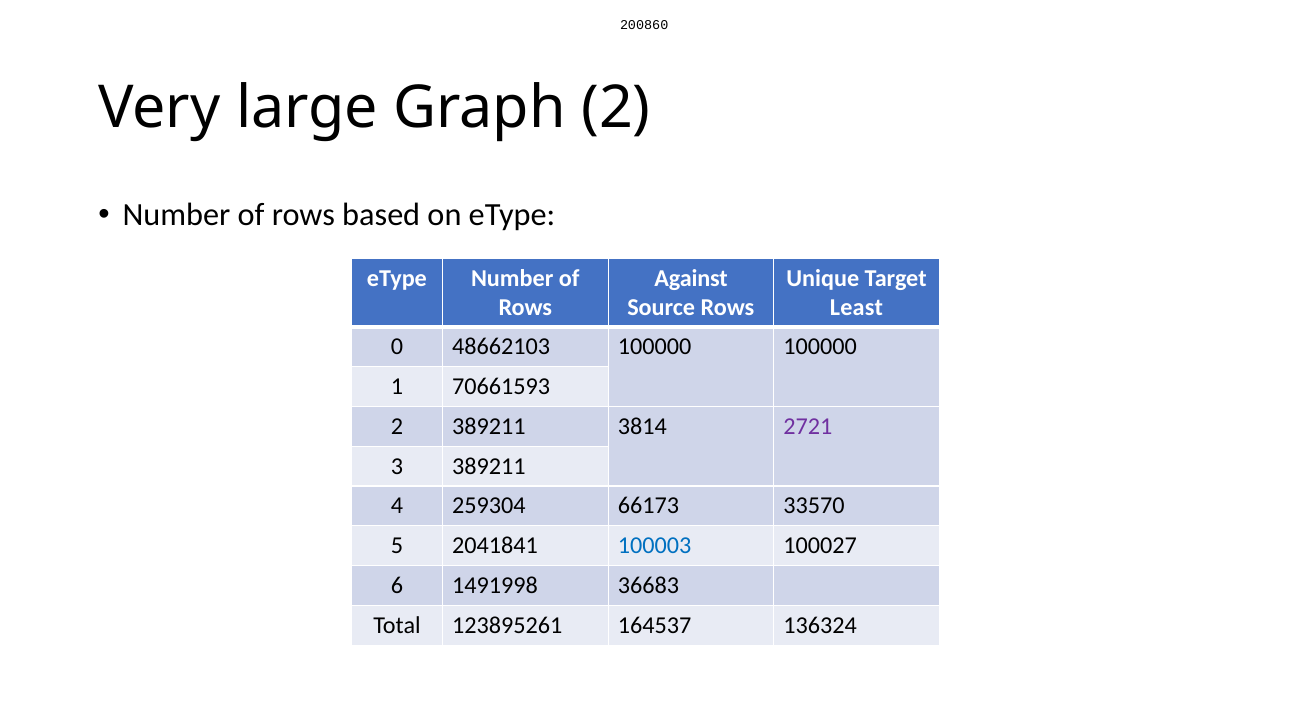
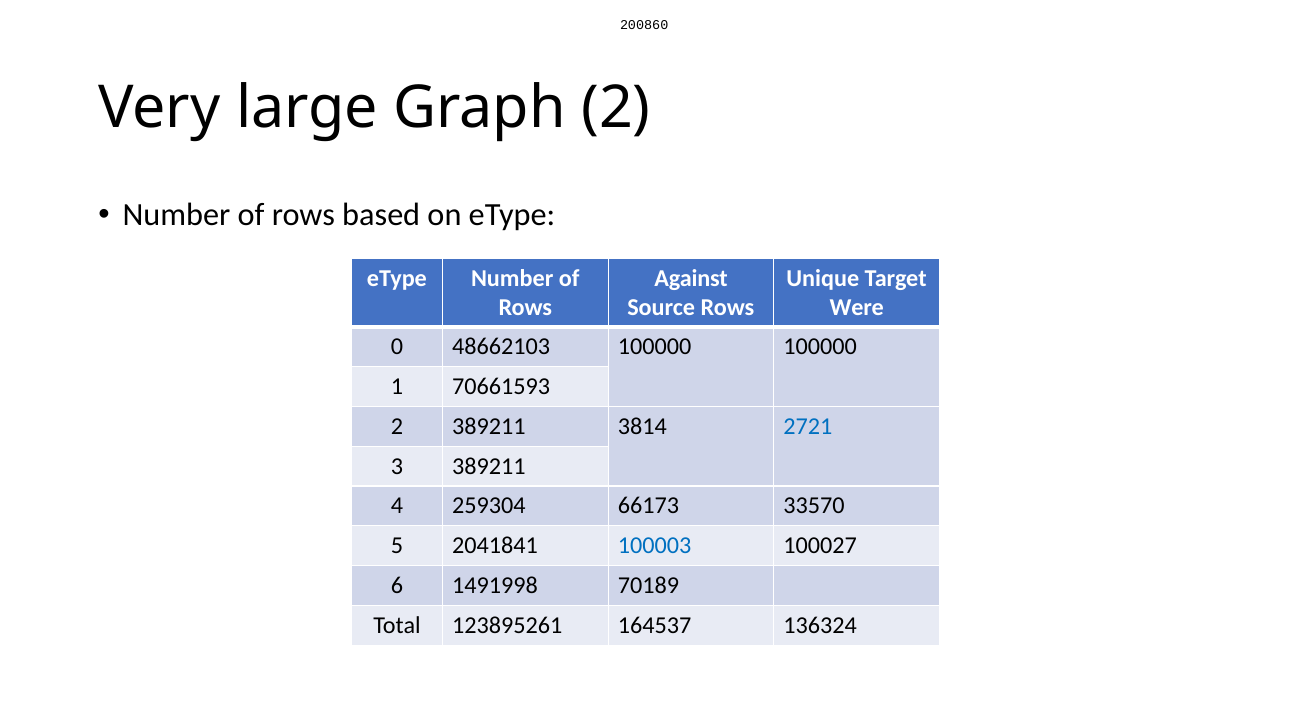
Least: Least -> Were (857, 308)
2721 colour: purple -> blue (808, 427)
36683: 36683 -> 70189 (648, 586)
